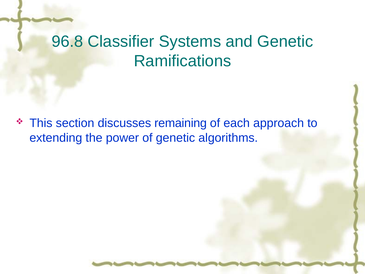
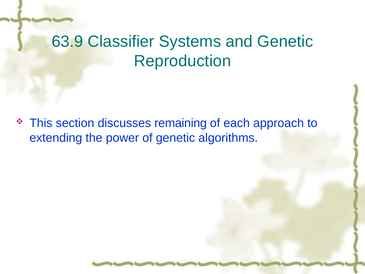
96.8: 96.8 -> 63.9 (67, 42)
Ramifications: Ramifications -> Reproduction (182, 61)
